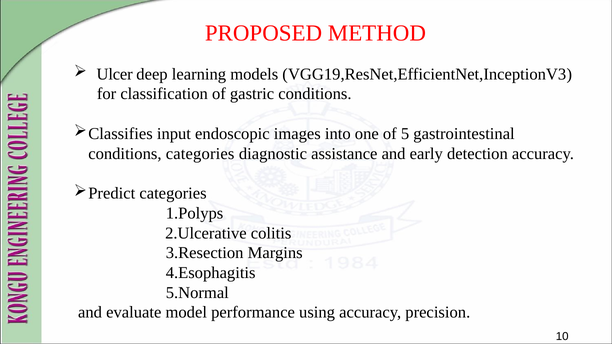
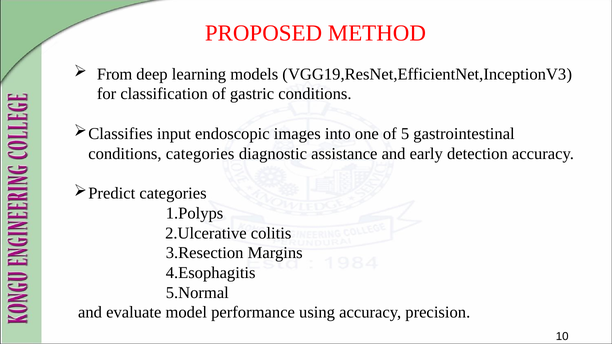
Ulcer: Ulcer -> From (115, 74)
